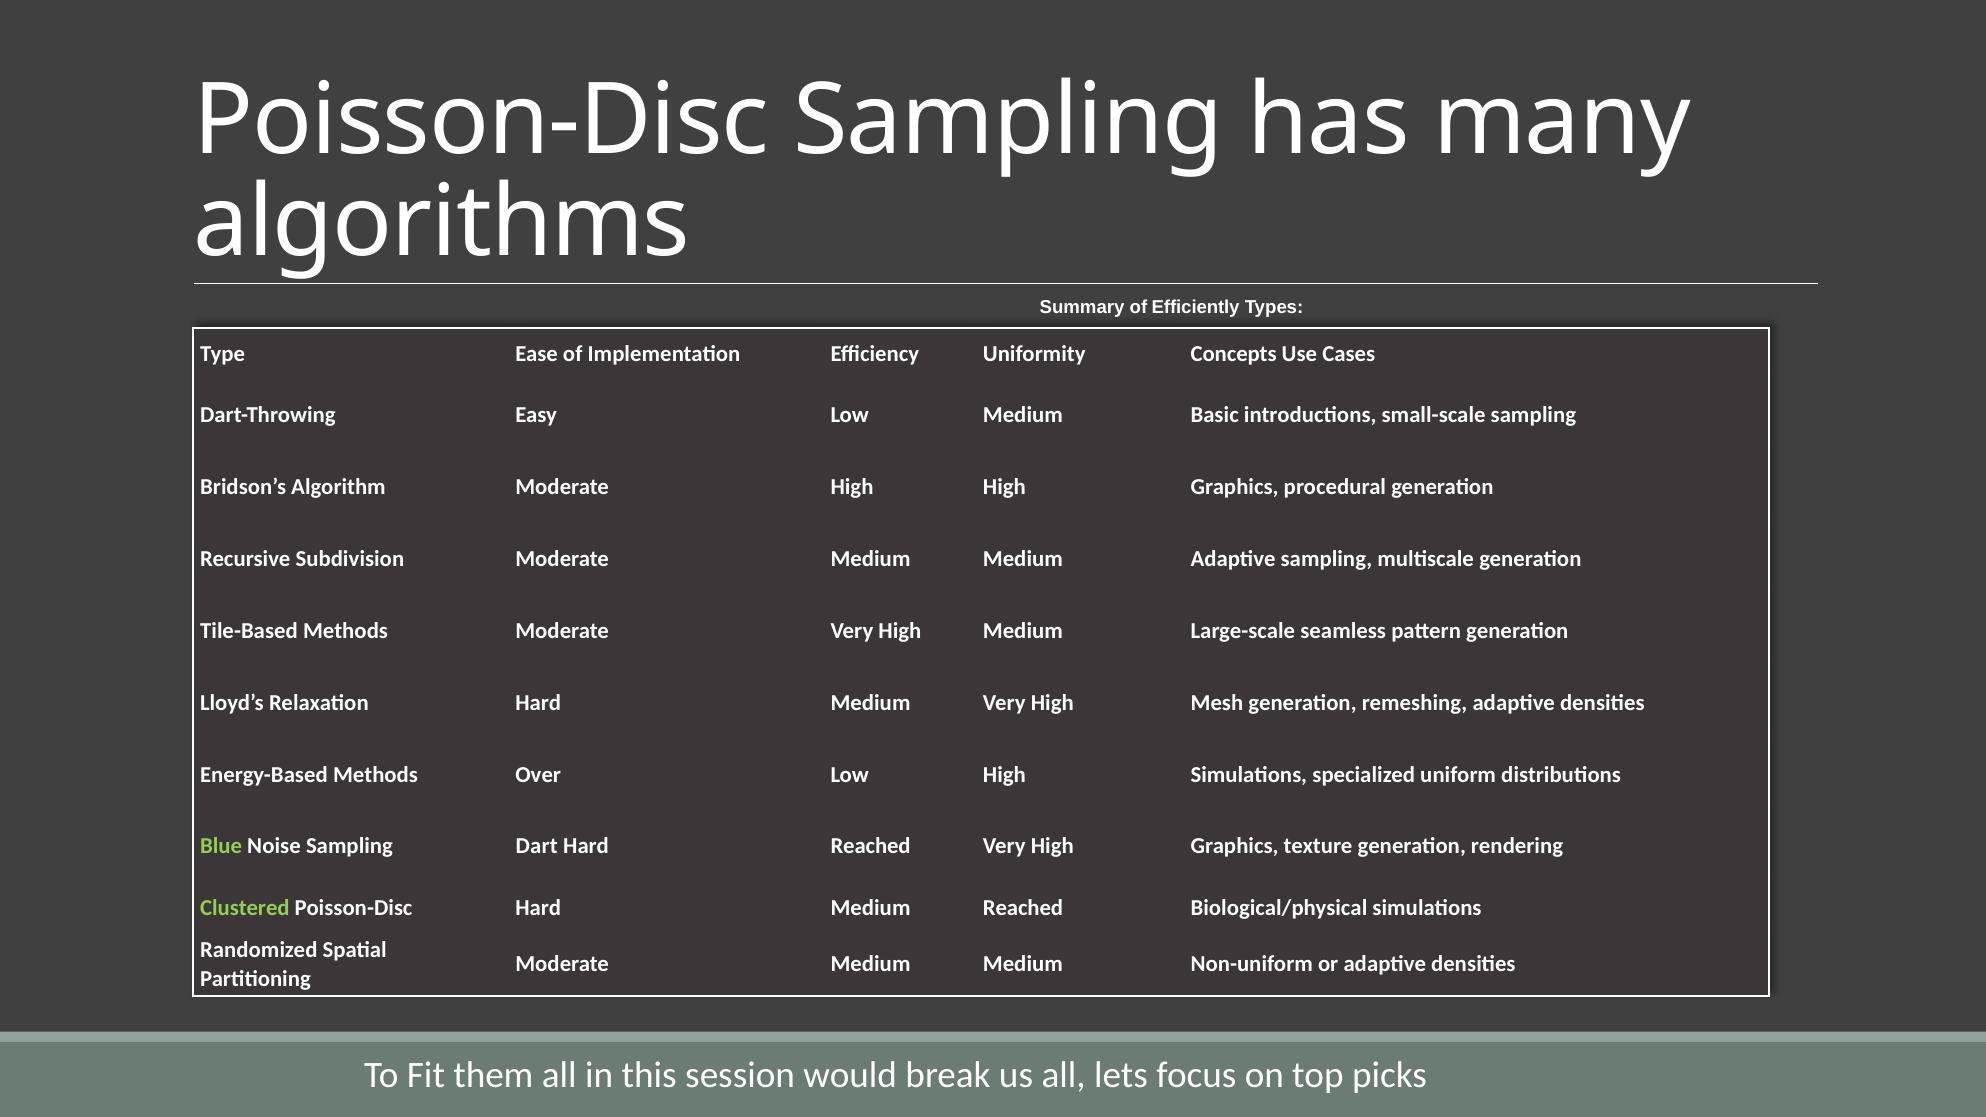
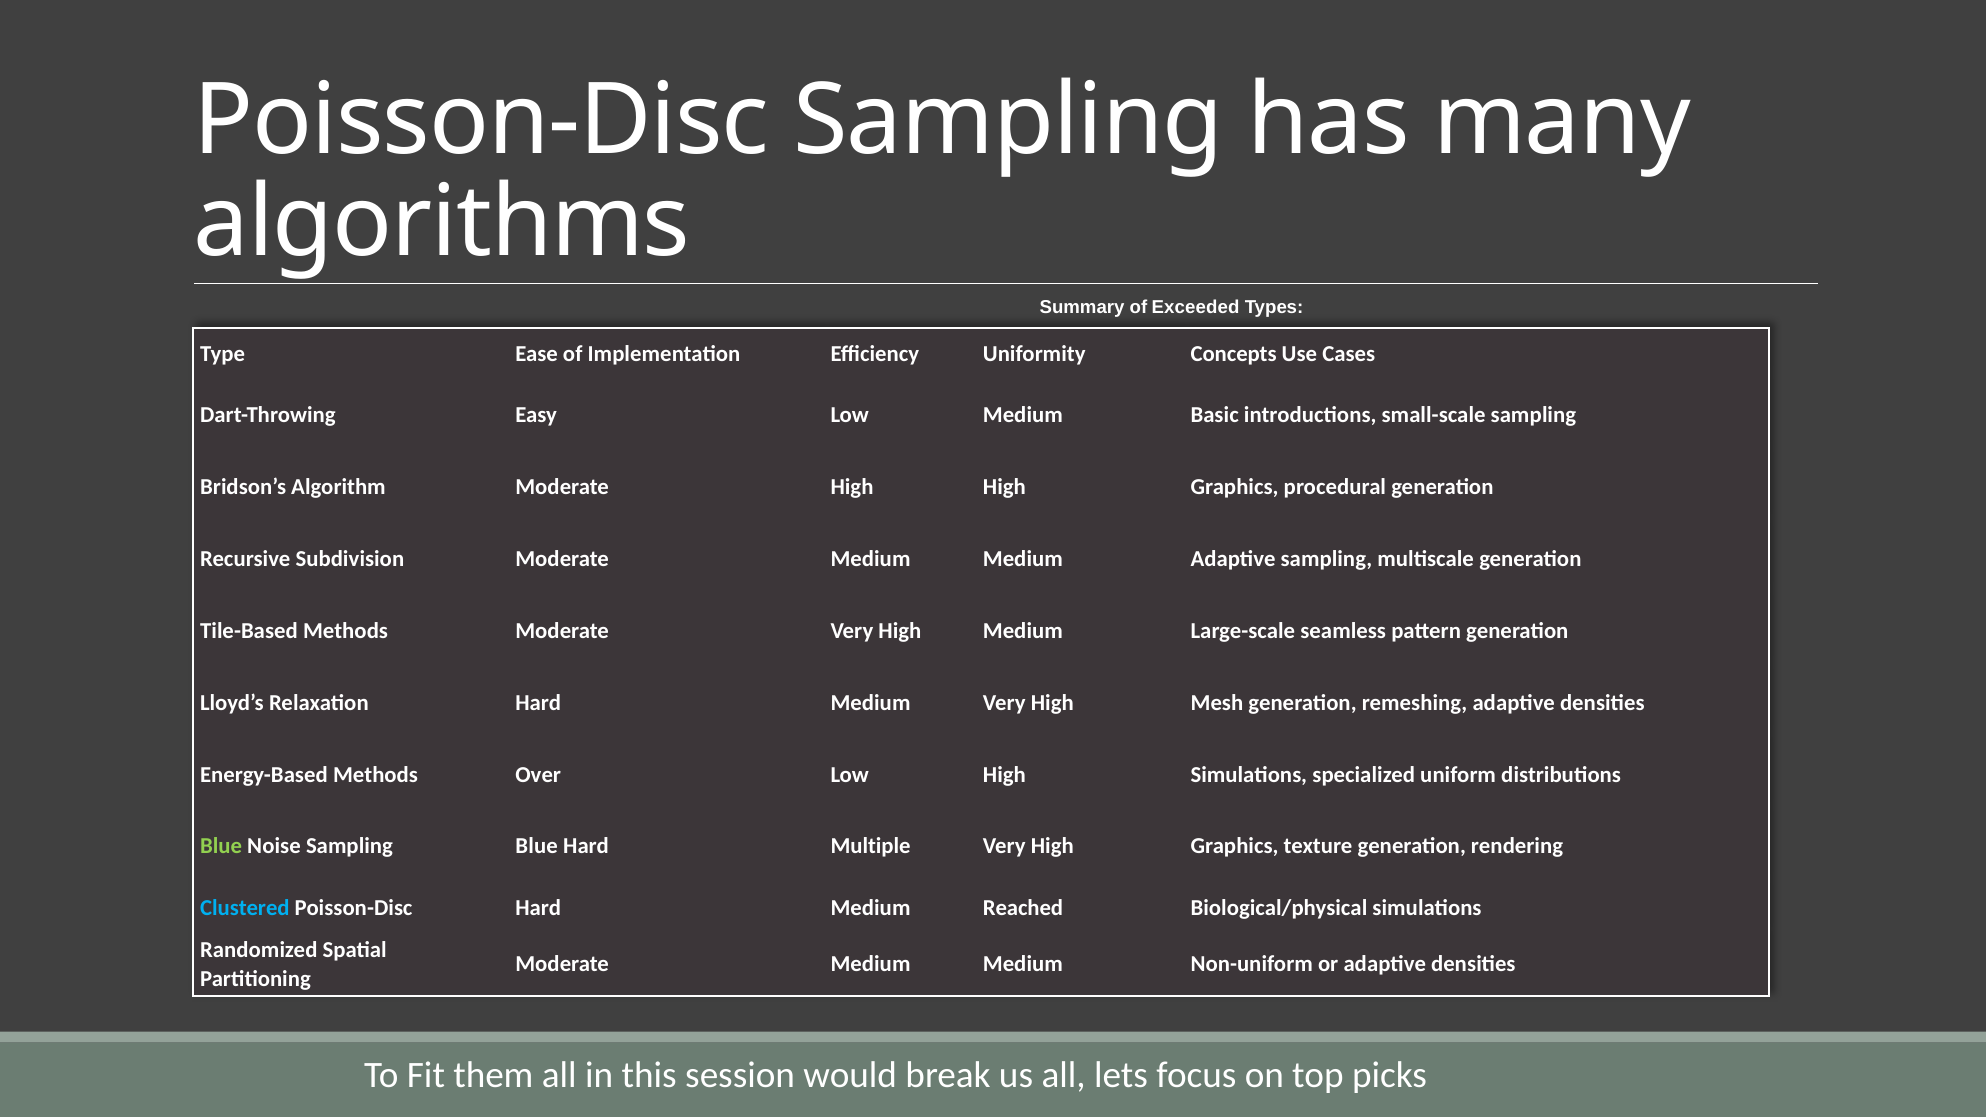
Efficiently: Efficiently -> Exceeded (1196, 307)
Sampling Dart: Dart -> Blue (537, 847)
Hard Reached: Reached -> Multiple (871, 847)
Clustered colour: light green -> light blue (245, 908)
